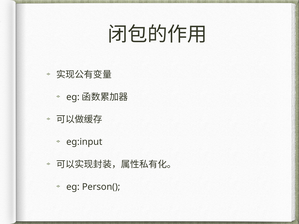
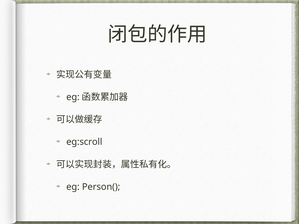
eg:input: eg:input -> eg:scroll (84, 142)
